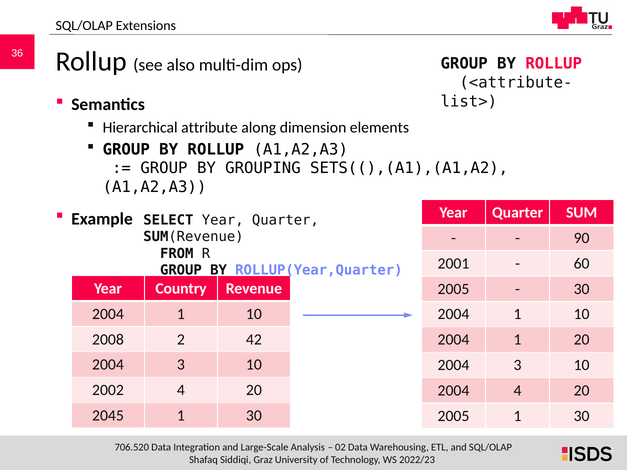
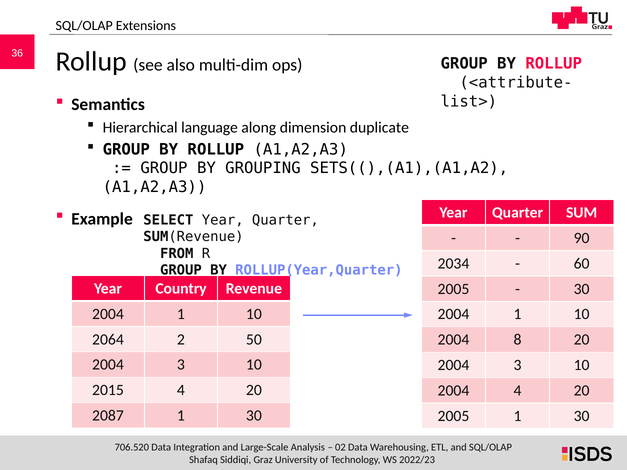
attribute: attribute -> language (210, 128)
elements: elements -> duplicate (379, 128)
2001: 2001 -> 2034 (453, 264)
2008: 2008 -> 2064 (108, 340)
42: 42 -> 50 (254, 340)
1: 1 -> 8 (518, 340)
2002: 2002 -> 2015 (108, 390)
2045: 2045 -> 2087 (108, 416)
